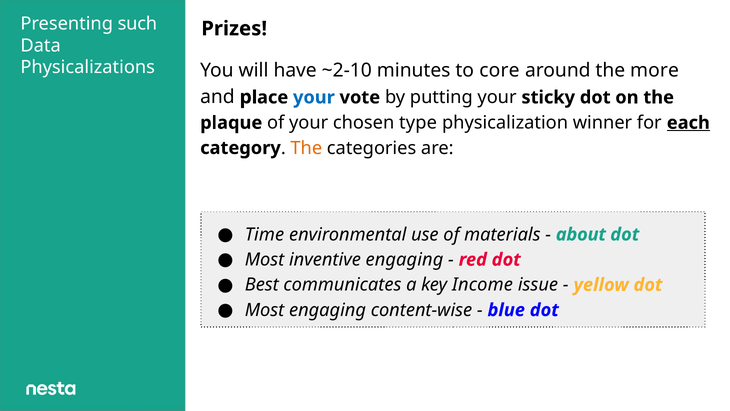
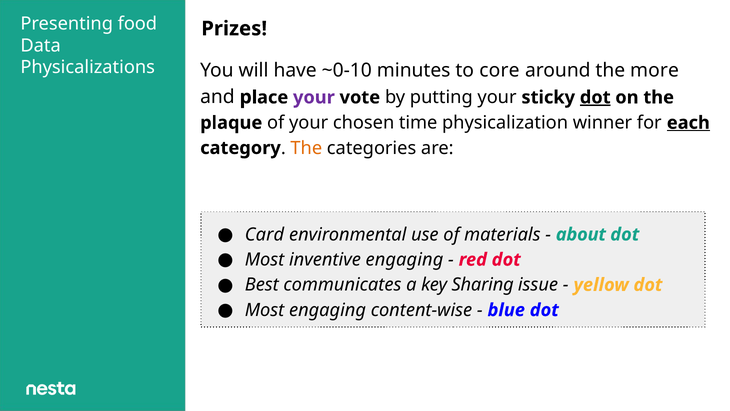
such: such -> food (137, 24)
~2-10: ~2-10 -> ~0-10 (347, 70)
your colour: blue -> purple (314, 97)
dot underline: none -> present (595, 97)
type: type -> time (418, 123)
Time: Time -> Card (264, 234)
Income: Income -> Sharing (483, 285)
